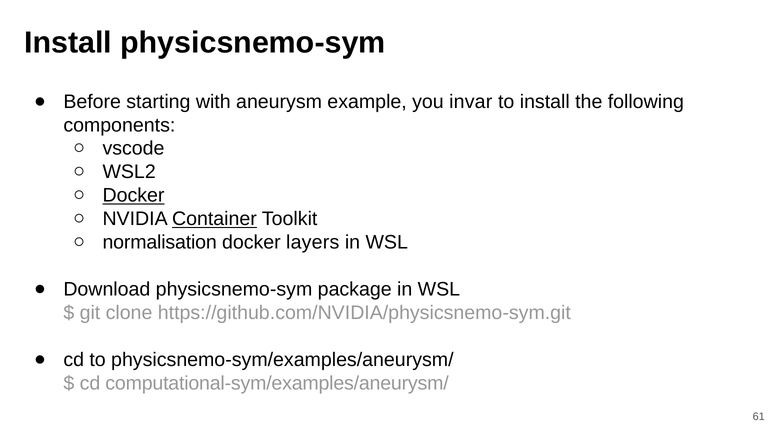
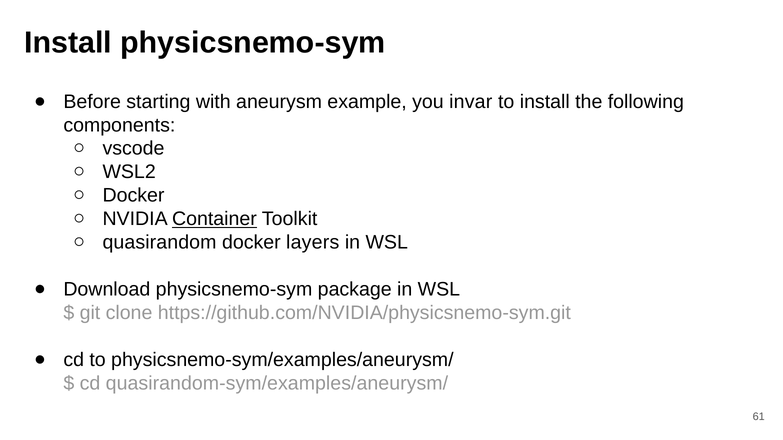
Docker underline: present -> none (134, 196)
normalisation: normalisation -> quasirandom (160, 243)
computational-sym/examples/aneurysm/: computational-sym/examples/aneurysm/ -> quasirandom-sym/examples/aneurysm/ (277, 384)
